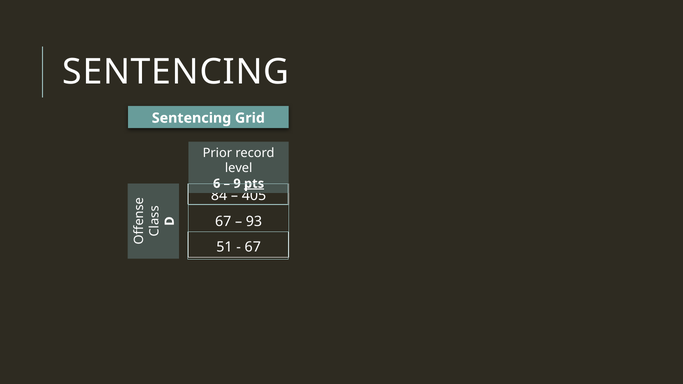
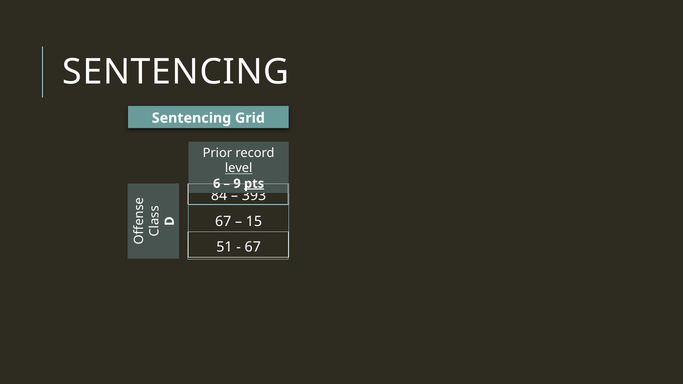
level underline: none -> present (239, 168)
405: 405 -> 393 (254, 196)
93: 93 -> 15 (254, 221)
